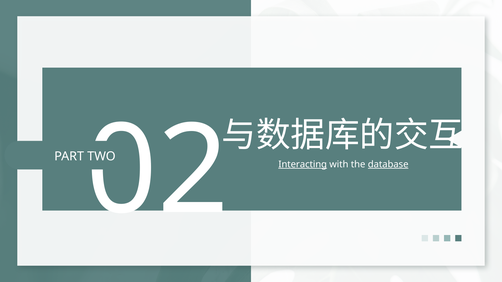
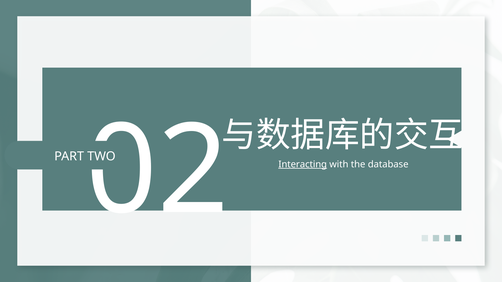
database underline: present -> none (388, 165)
